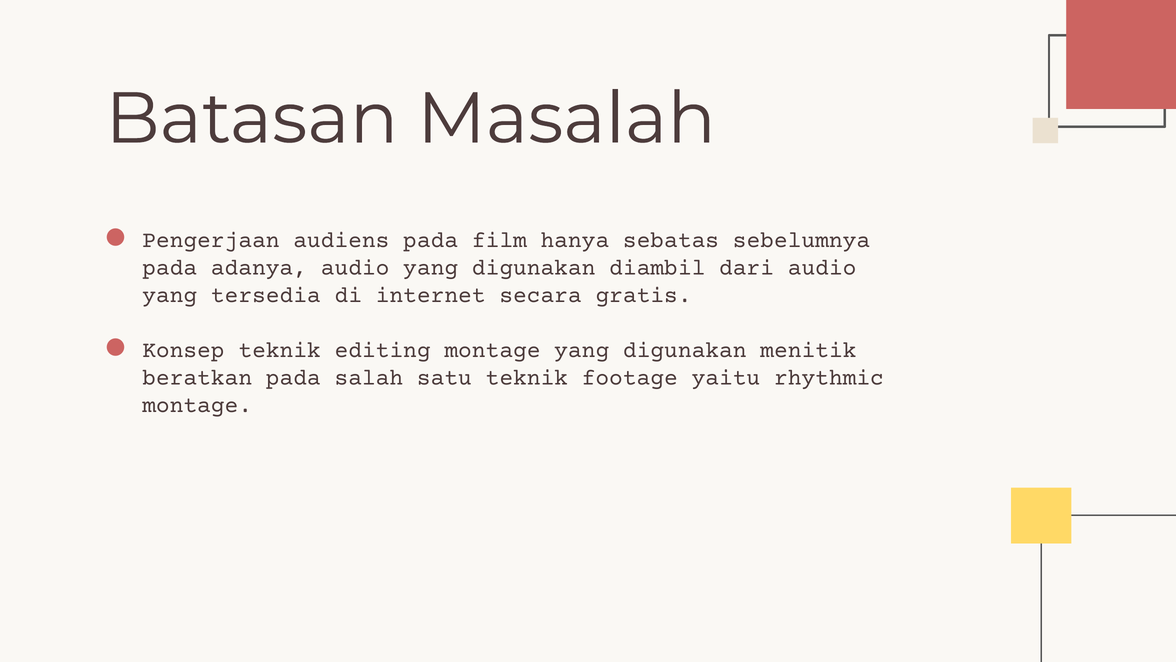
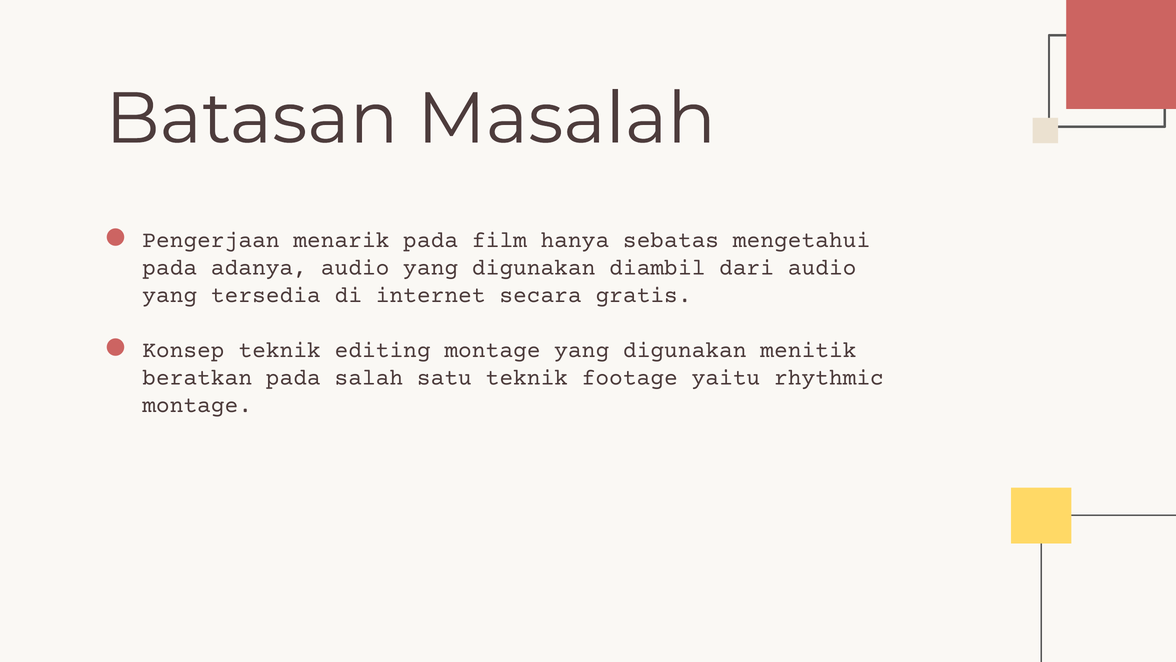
audiens: audiens -> menarik (341, 240)
sebelumnya: sebelumnya -> mengetahui (801, 240)
